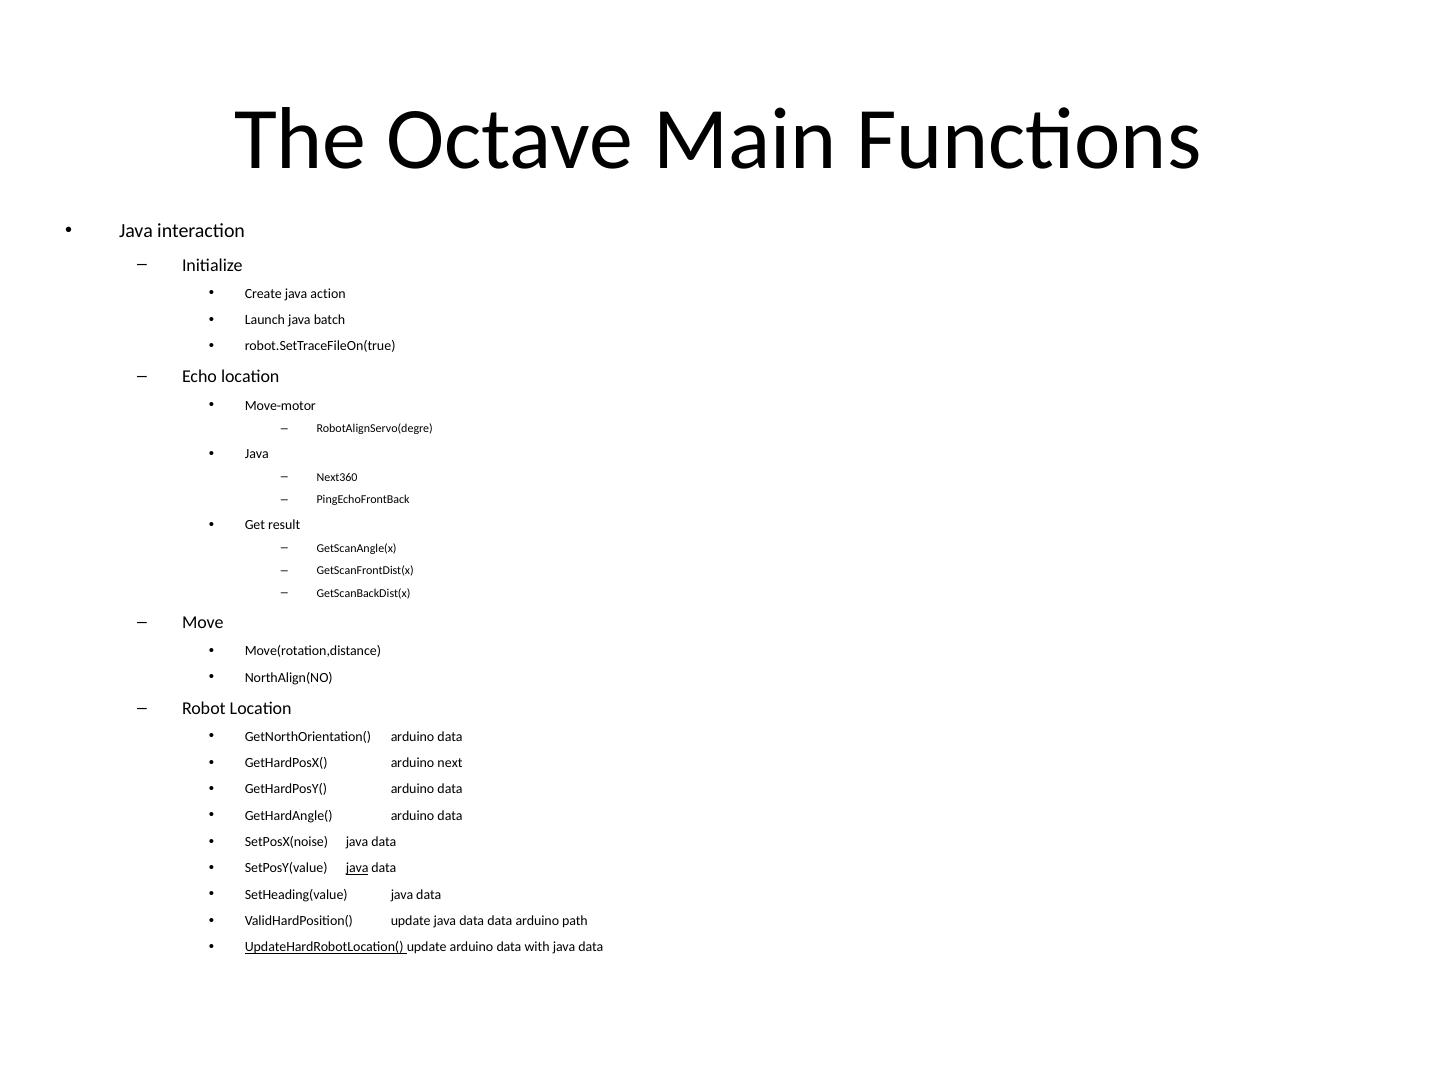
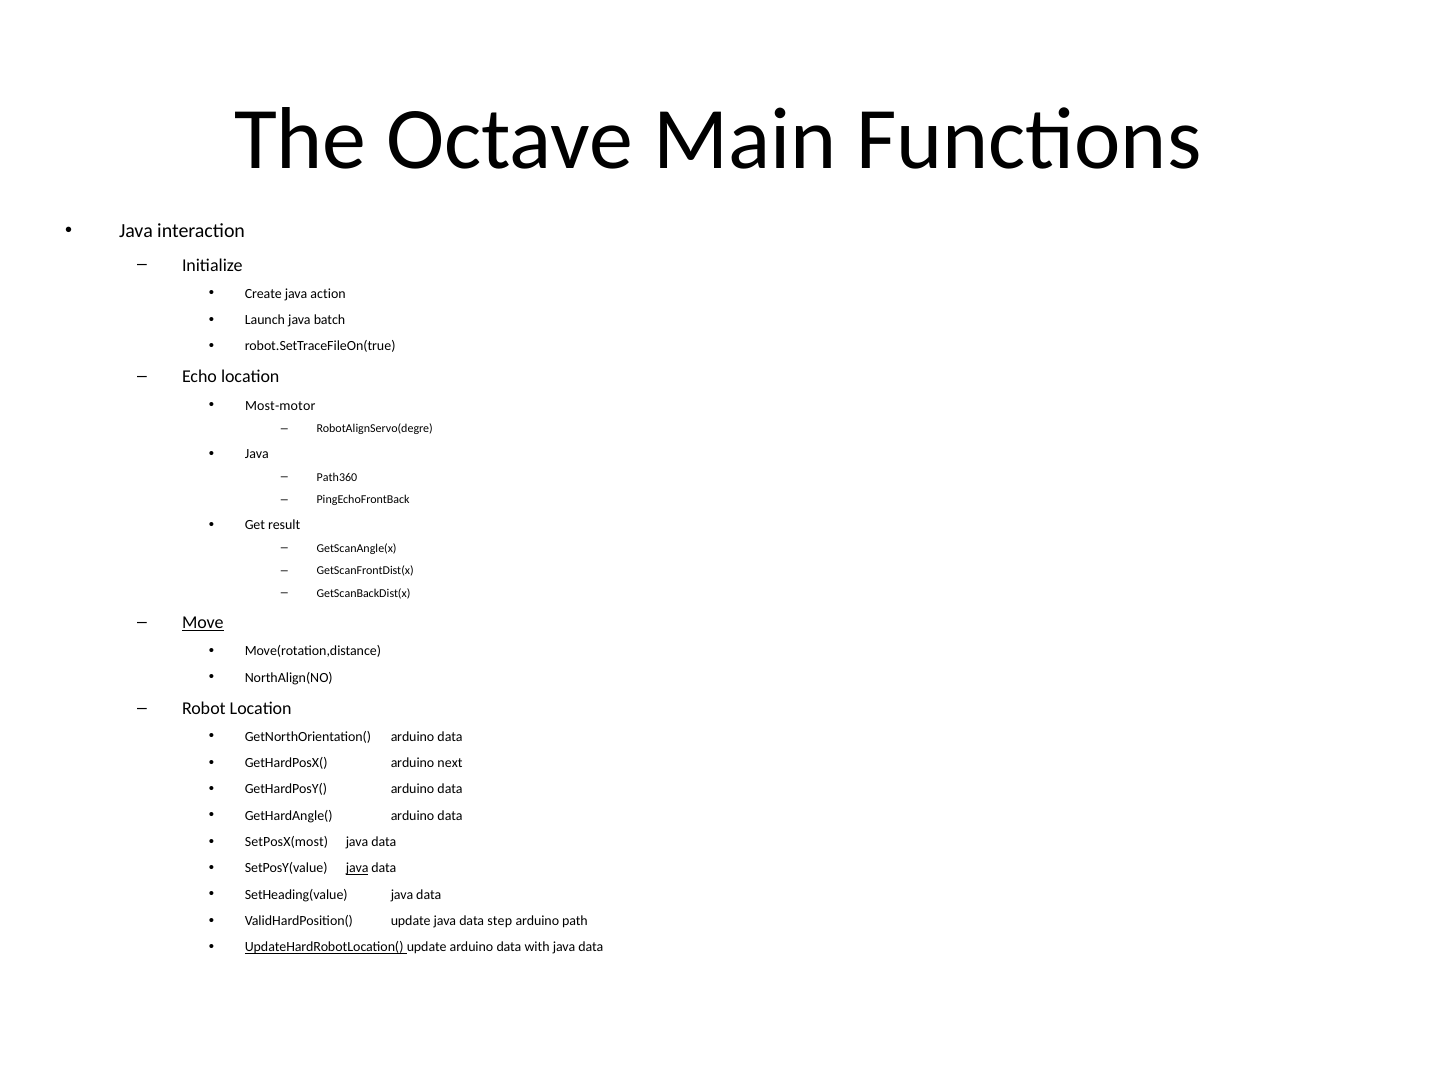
Move-motor: Move-motor -> Most-motor (280, 405)
Next360: Next360 -> Path360 (337, 477)
Move underline: none -> present (203, 623)
SetPosX(noise: SetPosX(noise -> SetPosX(most (286, 842)
data data: data -> step (500, 921)
